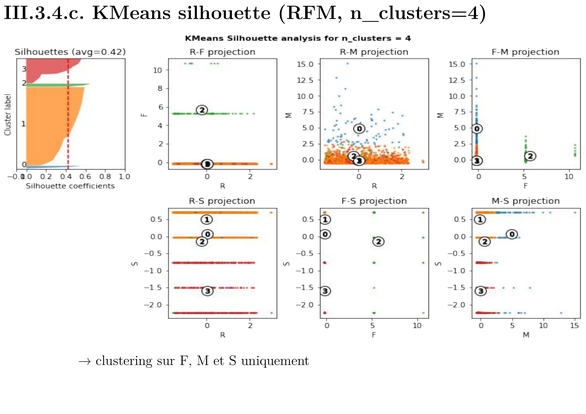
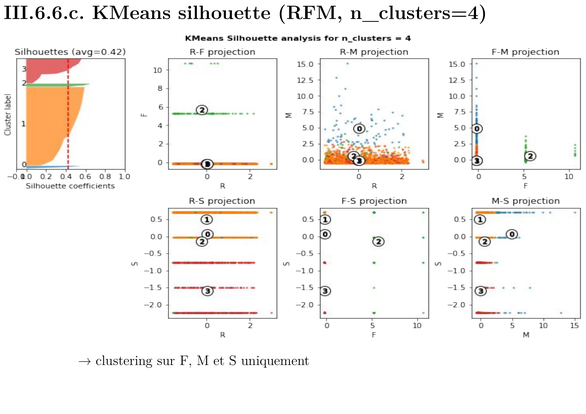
III.3.4.c: III.3.4.c -> III.6.6.c (44, 13)
